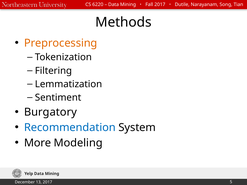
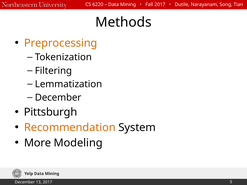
Sentiment: Sentiment -> December (58, 98)
Burgatory: Burgatory -> Pittsburgh (51, 112)
Recommendation colour: blue -> orange (70, 128)
